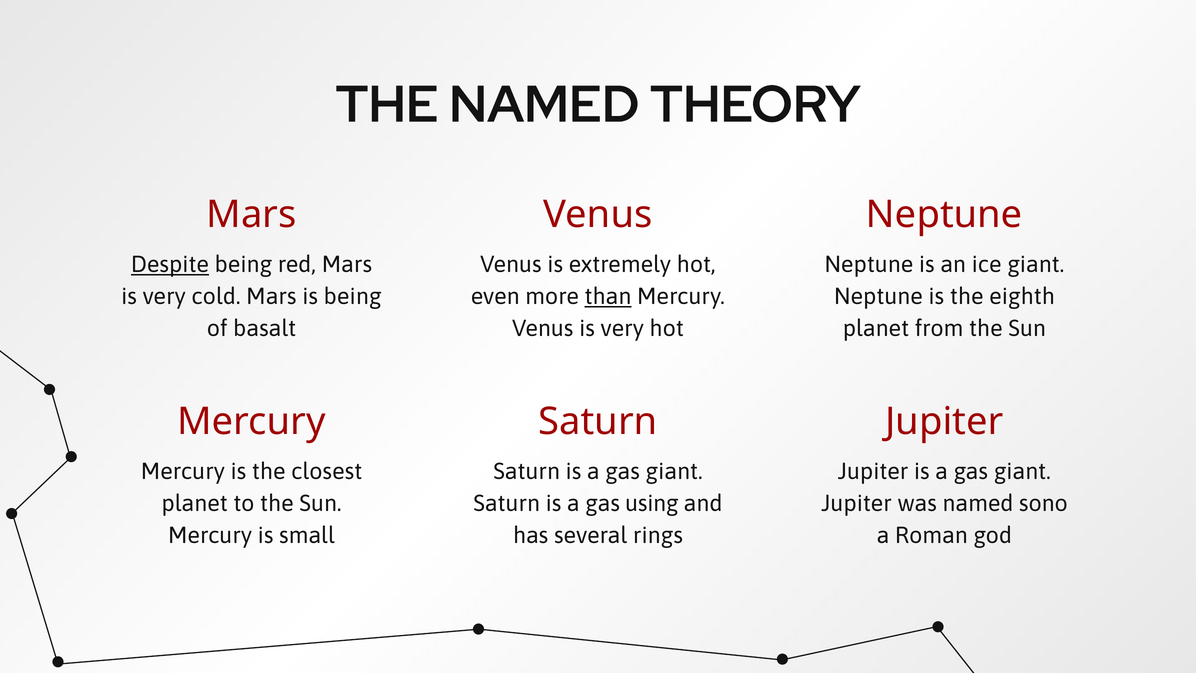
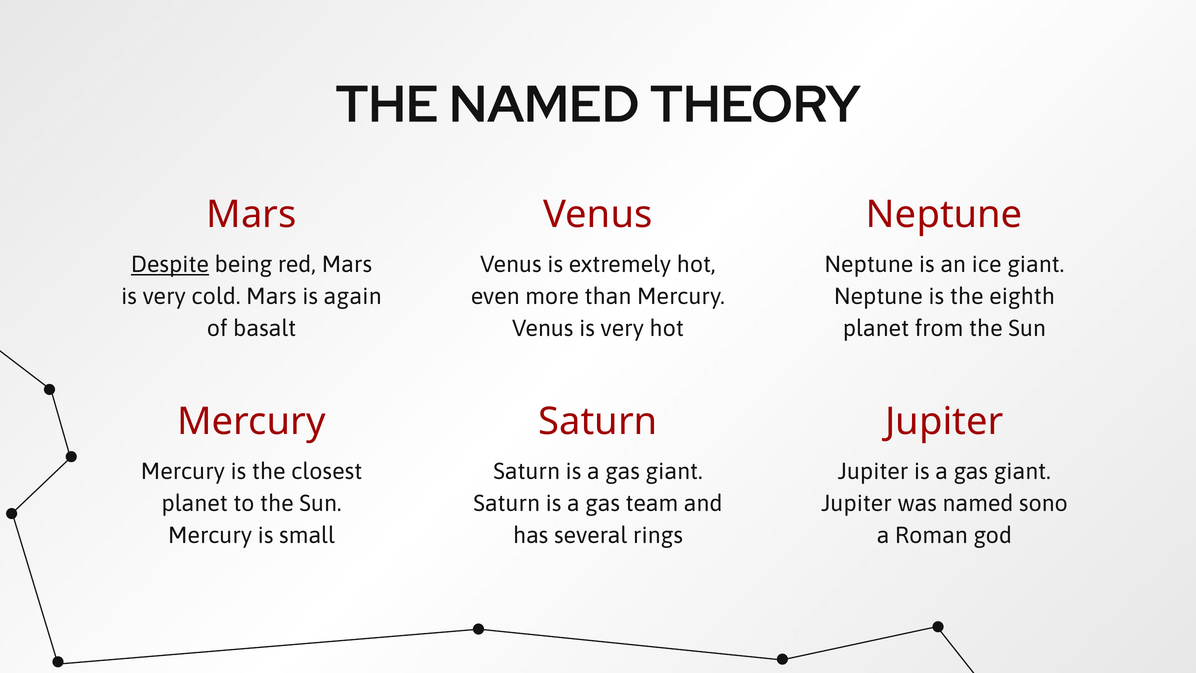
is being: being -> again (353, 297)
than underline: present -> none (608, 297)
using: using -> team (652, 504)
